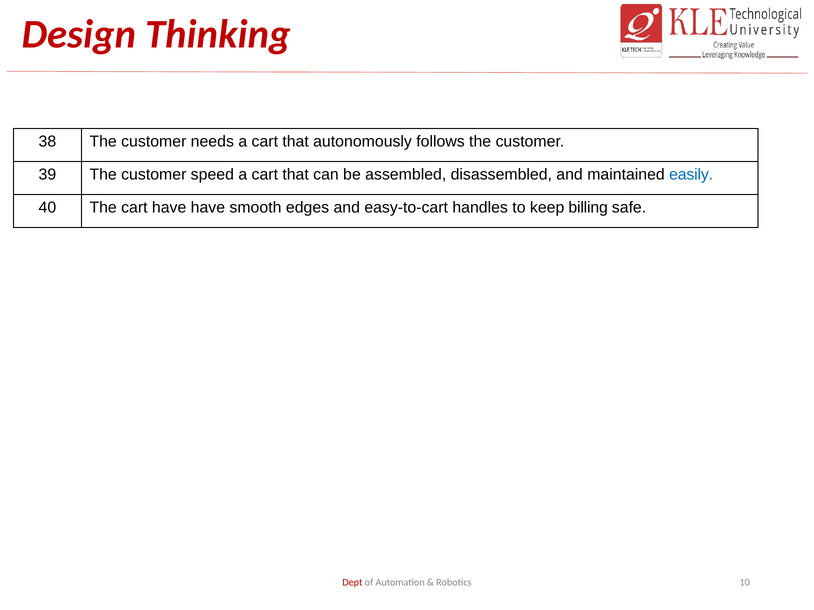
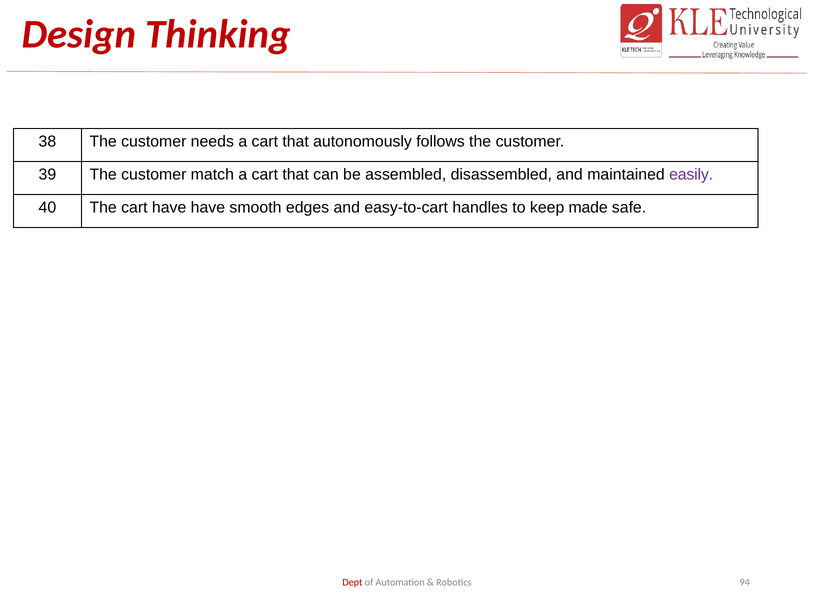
speed: speed -> match (212, 175)
easily colour: blue -> purple (691, 175)
billing: billing -> made (588, 208)
10: 10 -> 94 (745, 583)
